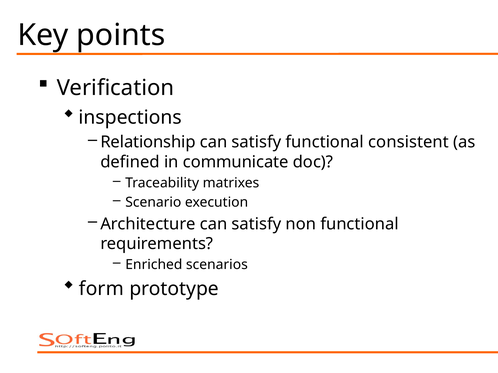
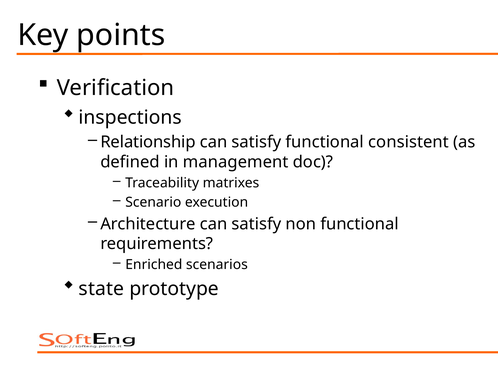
communicate: communicate -> management (236, 162)
form: form -> state (101, 289)
